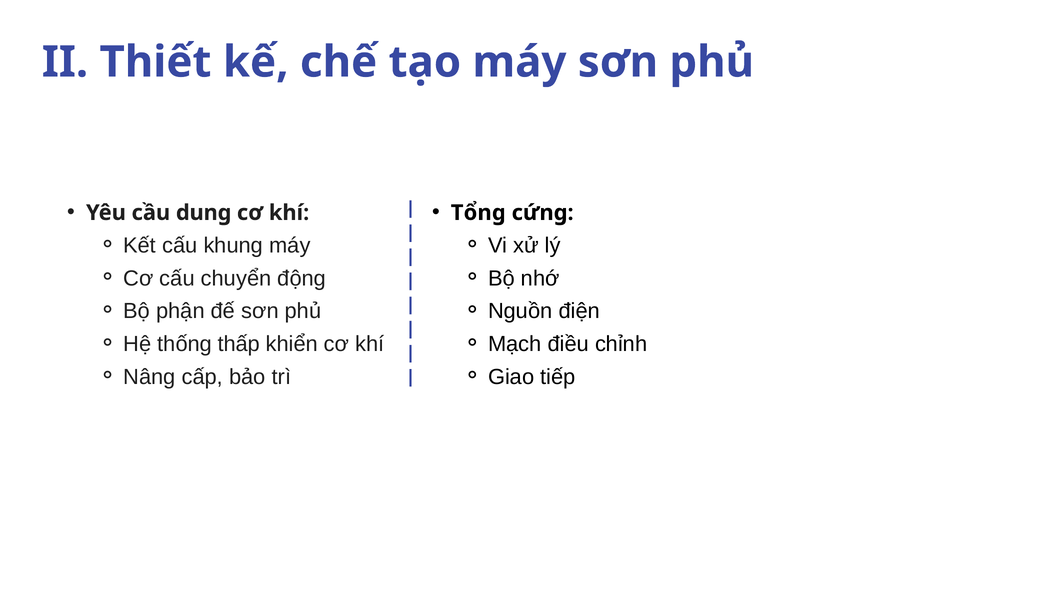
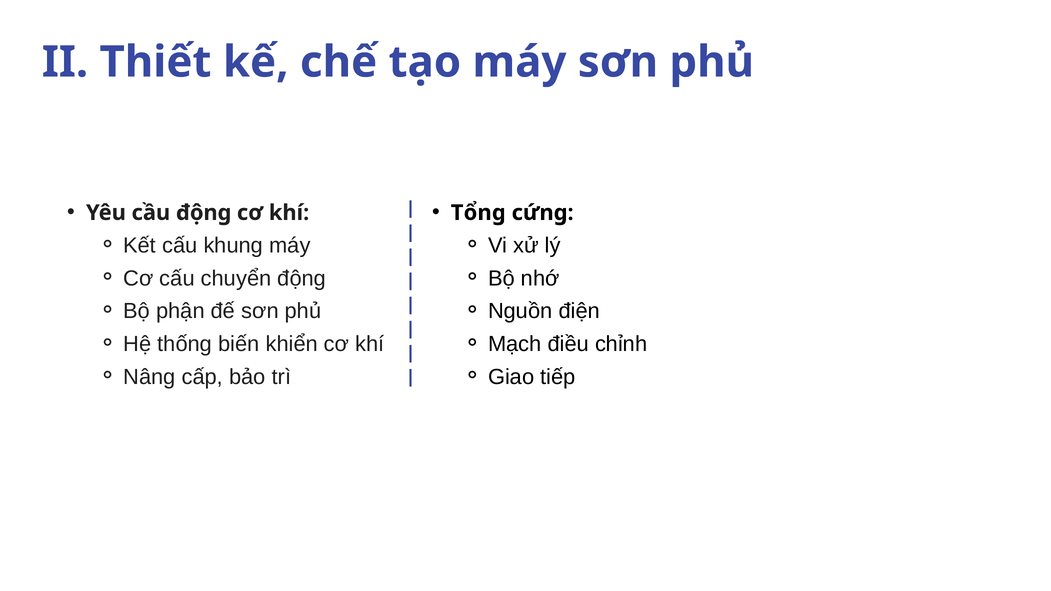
cầu dung: dung -> động (204, 213)
thấp: thấp -> biến (239, 344)
